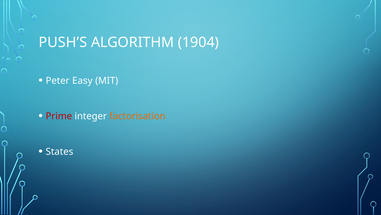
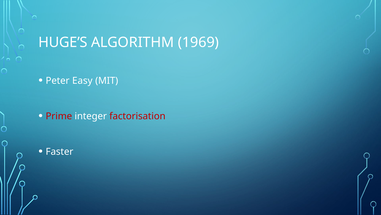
PUSH’S: PUSH’S -> HUGE’S (63, 42)
1904: 1904 -> 1969 (198, 42)
factorisation colour: orange -> red (137, 116)
States: States -> Faster (60, 151)
